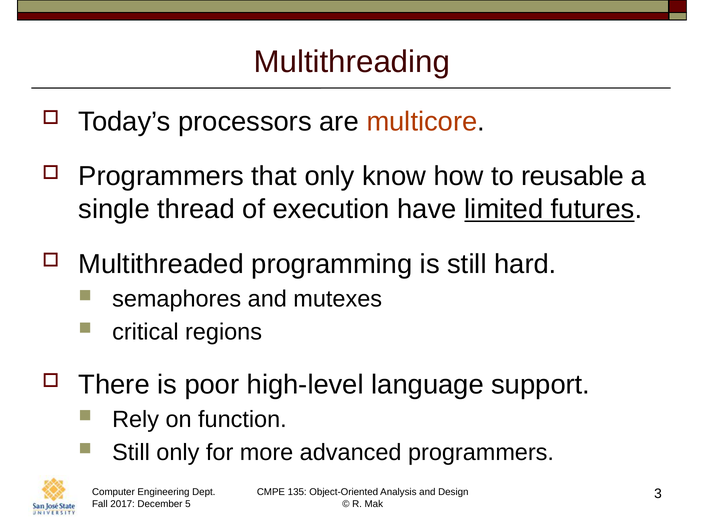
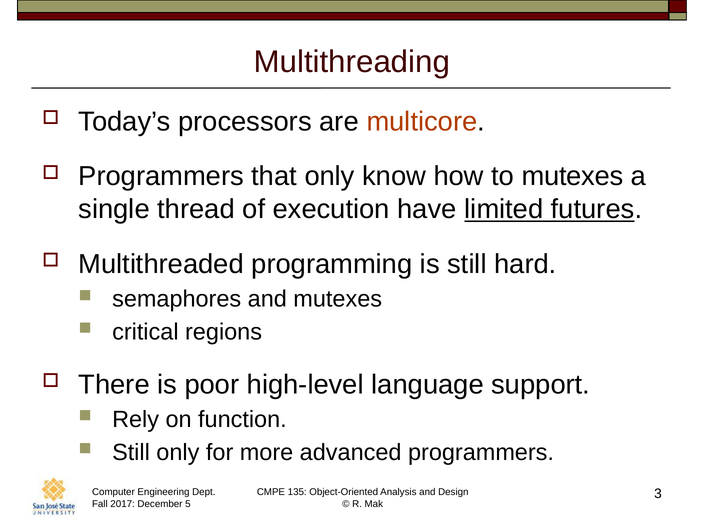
to reusable: reusable -> mutexes (573, 176)
